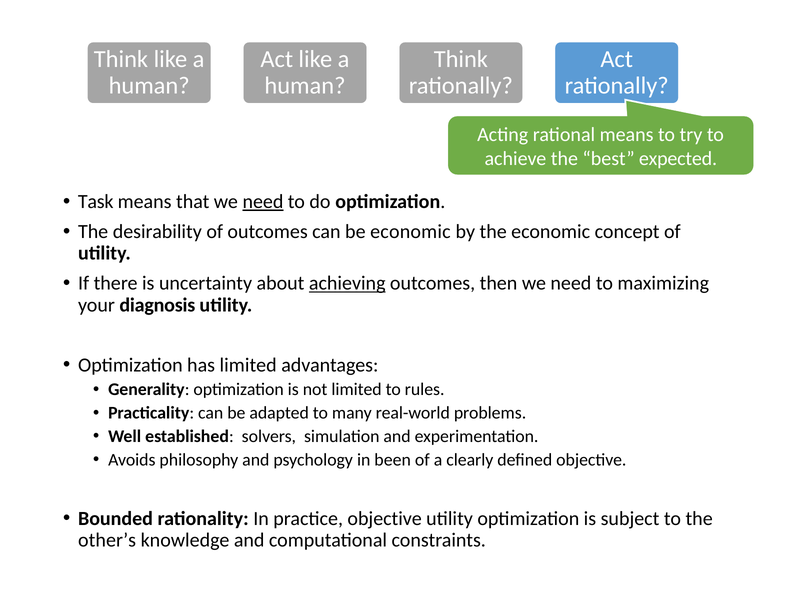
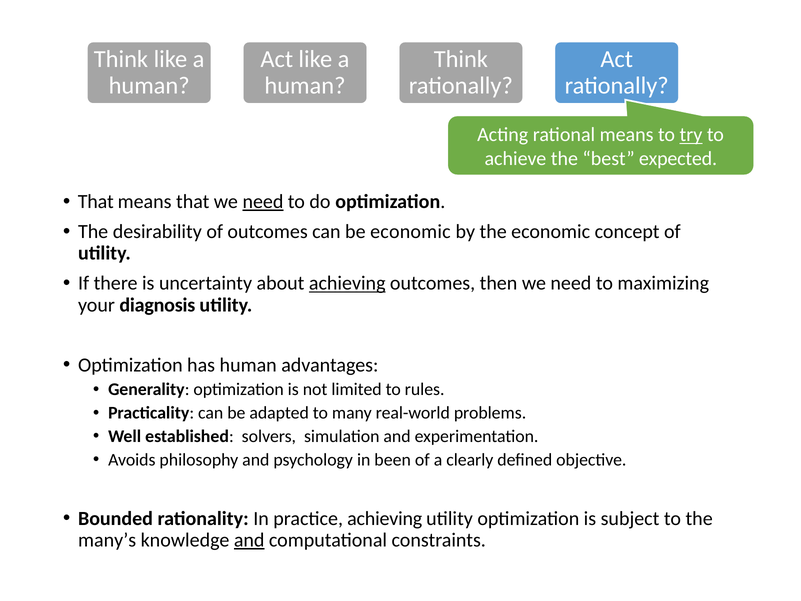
try underline: none -> present (691, 135)
Task: Task -> That (96, 202)
has limited: limited -> human (248, 365)
practice objective: objective -> achieving (385, 518)
other’s: other’s -> many’s (107, 540)
and underline: none -> present (249, 540)
